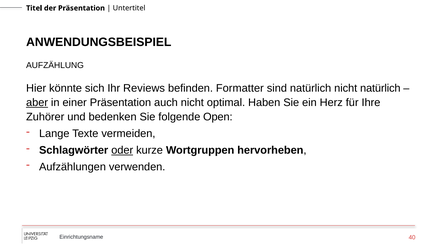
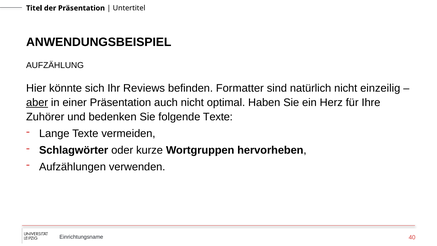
nicht natürlich: natürlich -> einzeilig (380, 88)
folgende Open: Open -> Texte (218, 117)
oder underline: present -> none (122, 150)
